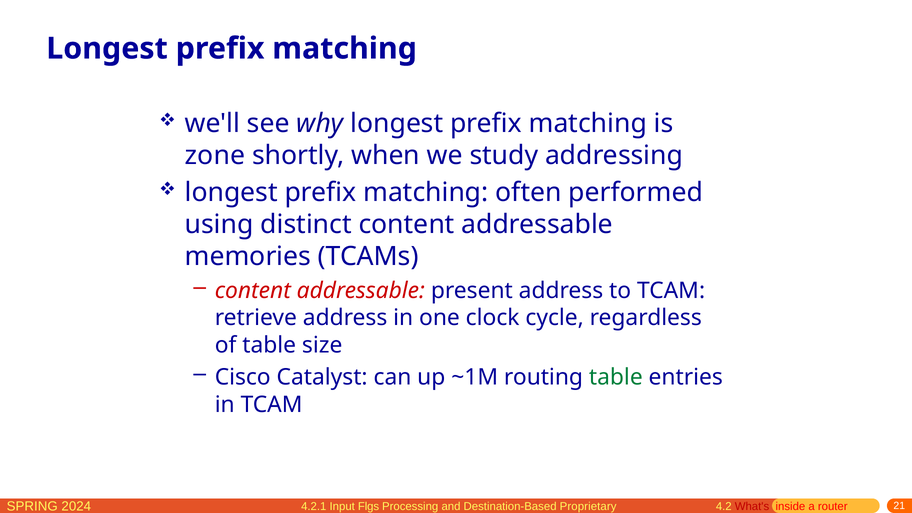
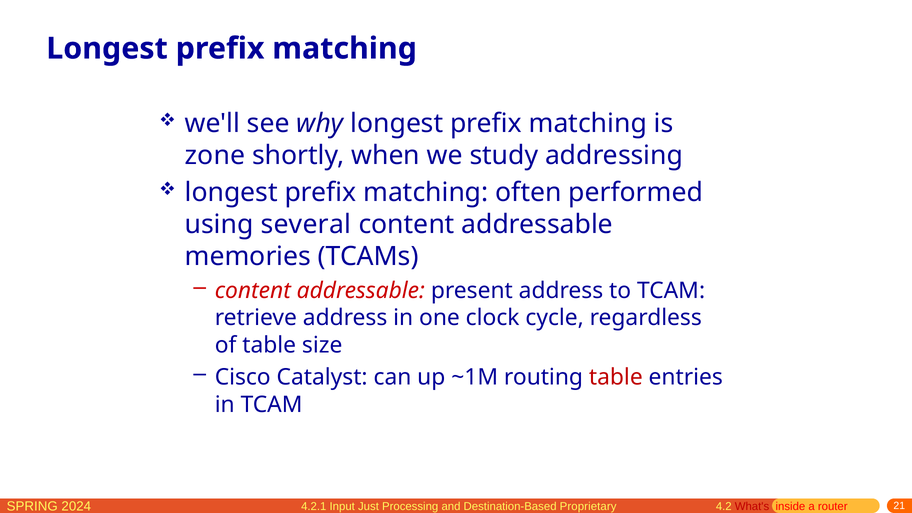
distinct: distinct -> several (306, 225)
table colour: green -> red (616, 377)
Flgs: Flgs -> Just (368, 507)
